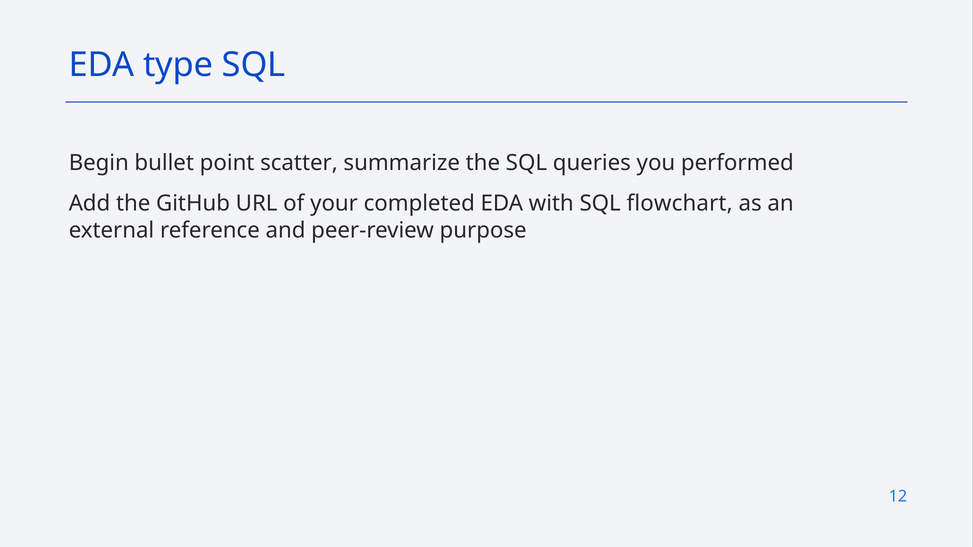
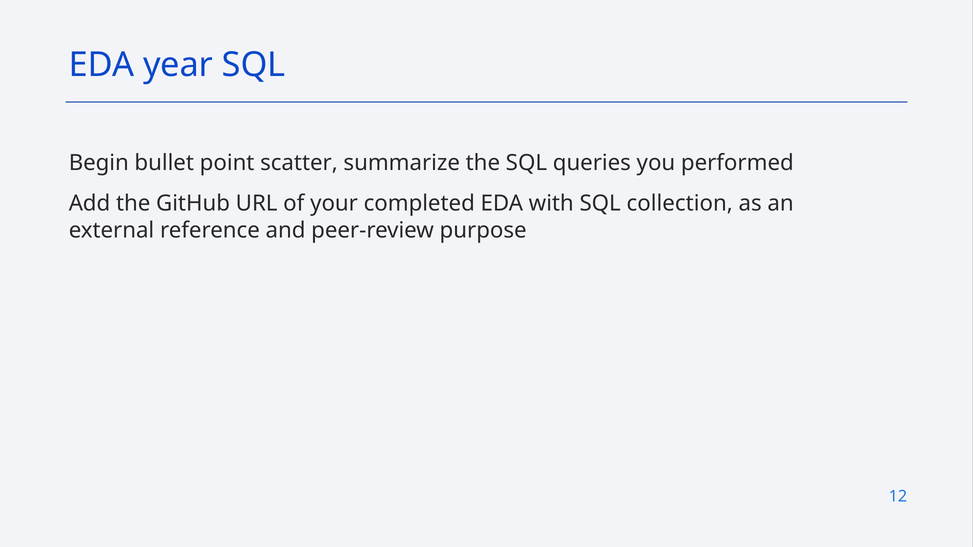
type: type -> year (178, 65)
flowchart: flowchart -> collection (680, 204)
